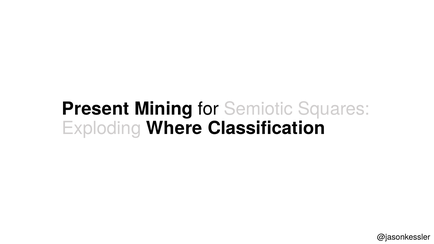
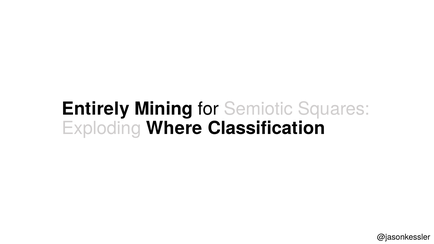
Present: Present -> Entirely (96, 109)
